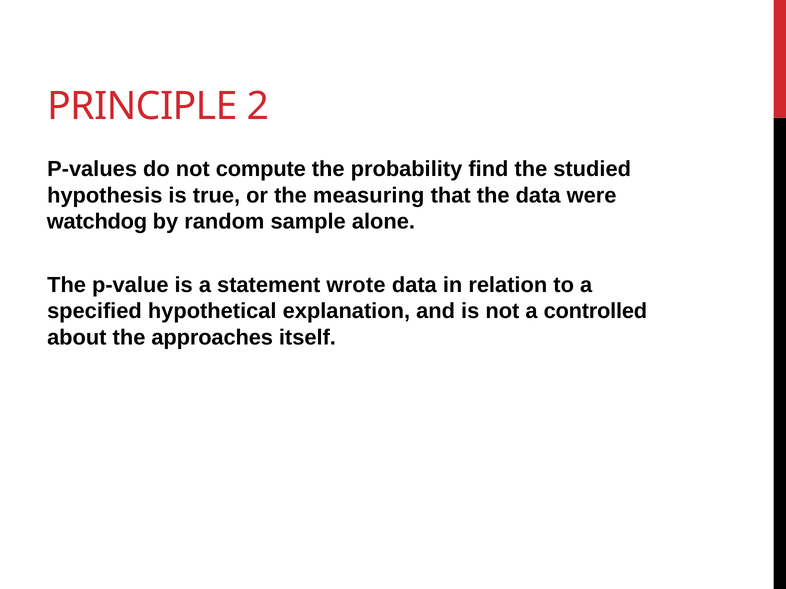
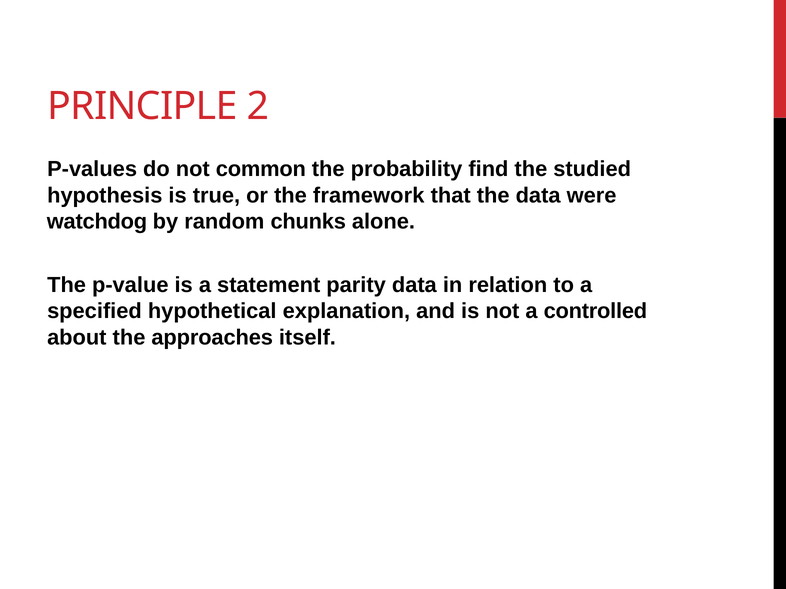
compute: compute -> common (261, 169)
measuring: measuring -> framework (369, 195)
sample: sample -> chunks (308, 222)
wrote: wrote -> parity (356, 285)
